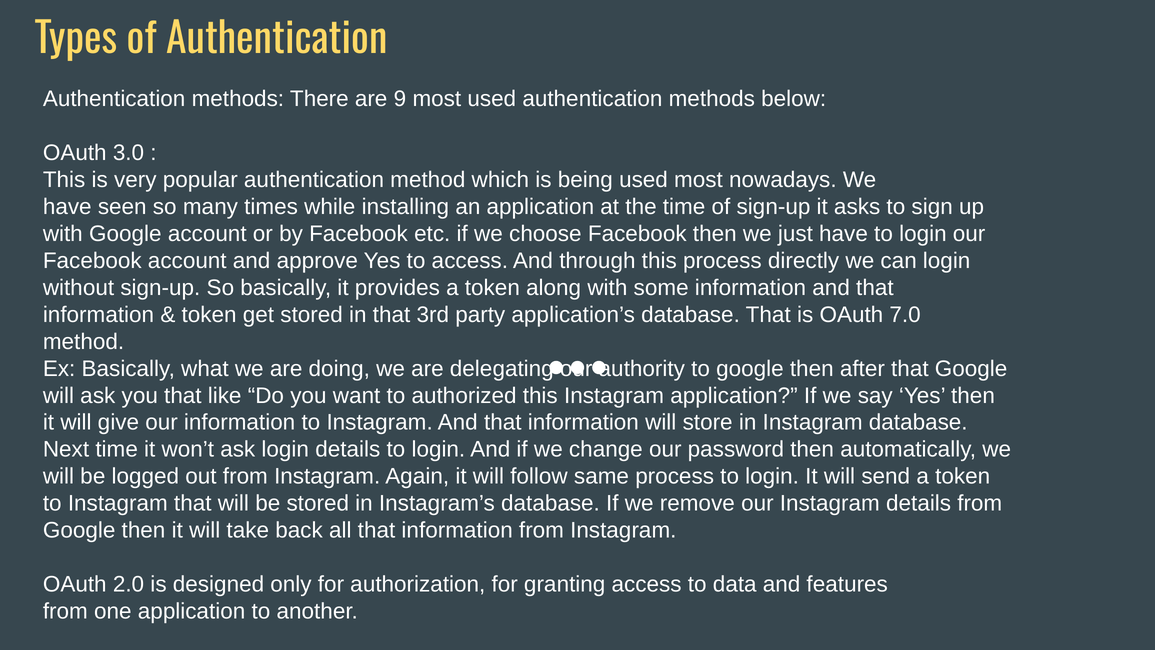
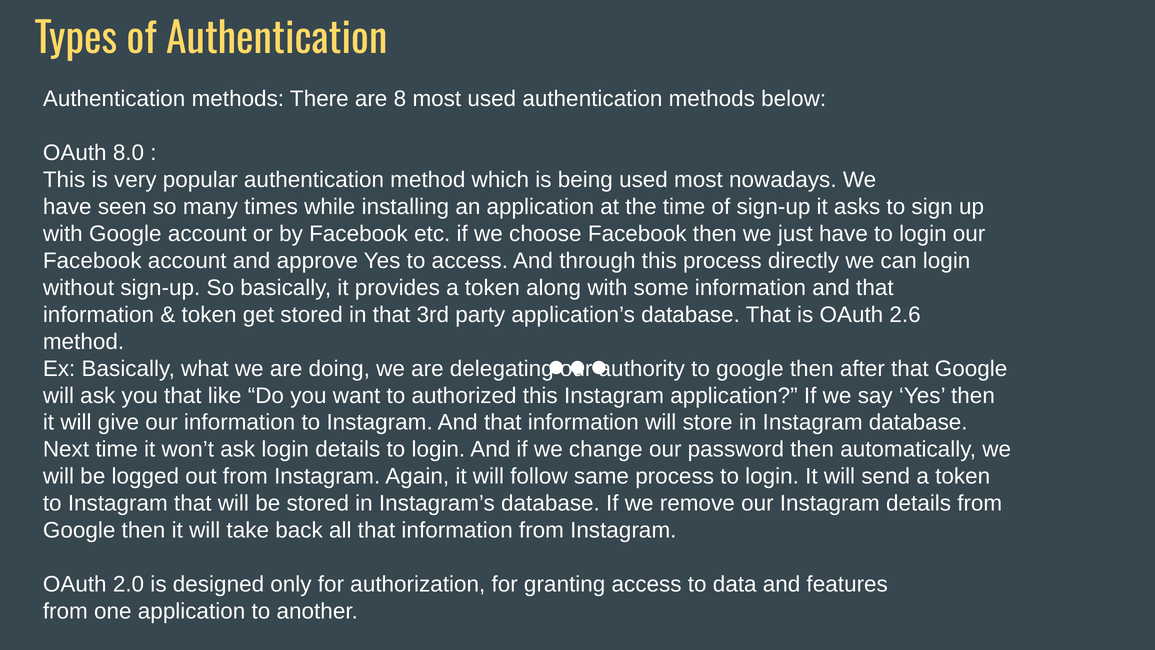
9: 9 -> 8 (400, 99)
3.0: 3.0 -> 8.0 (128, 153)
7.0: 7.0 -> 2.6 (905, 315)
